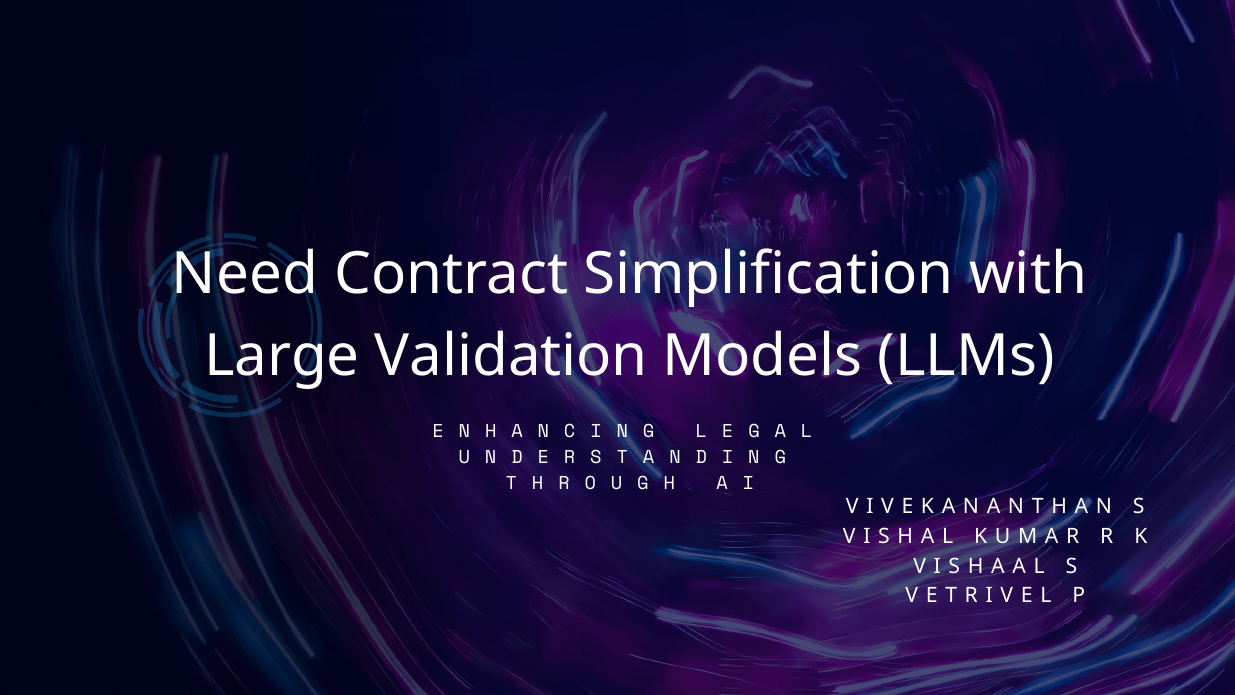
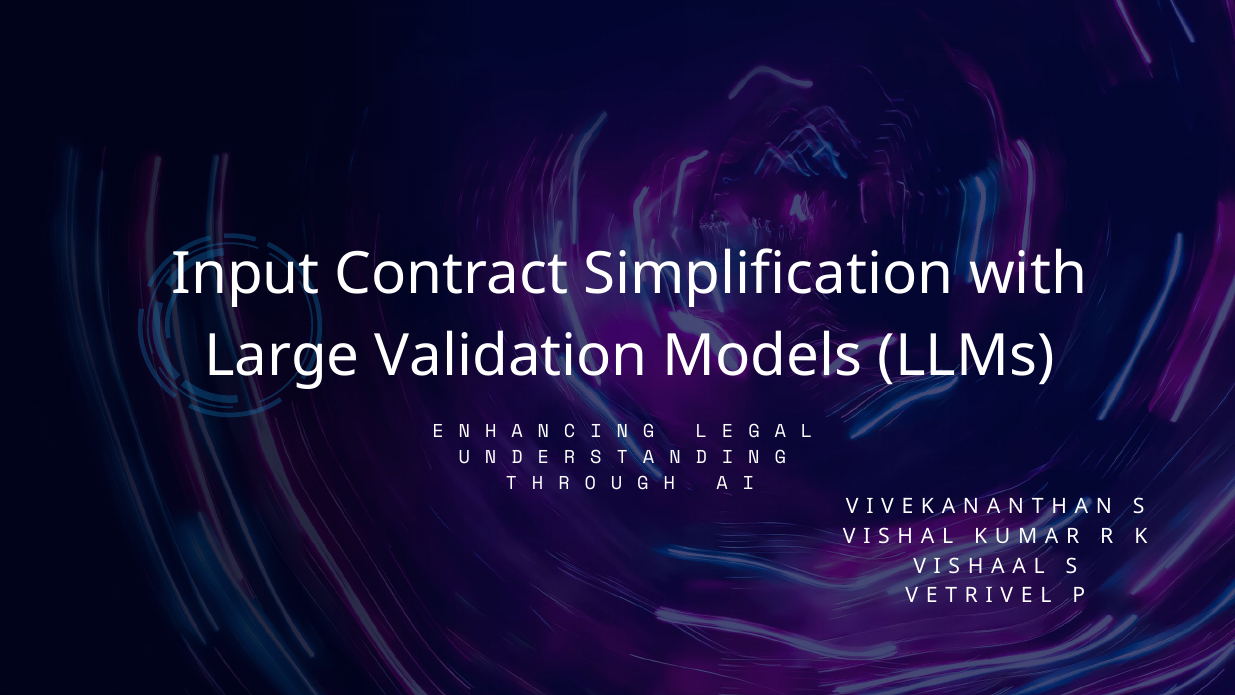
Need: Need -> Input (246, 275)
